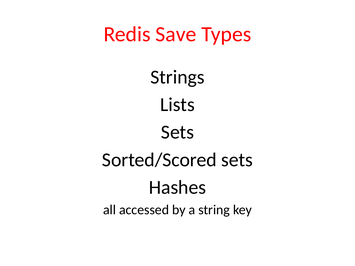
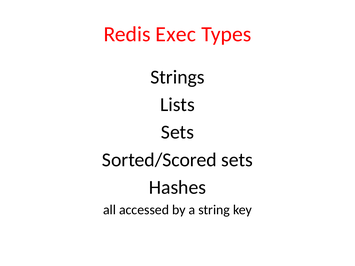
Save: Save -> Exec (176, 34)
